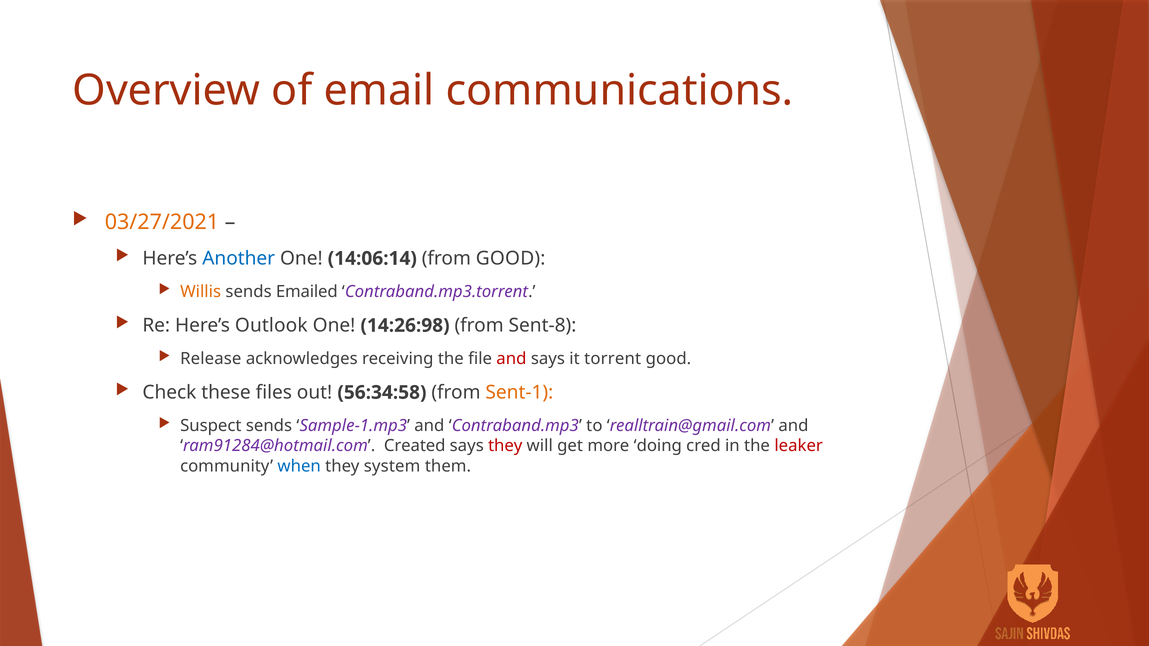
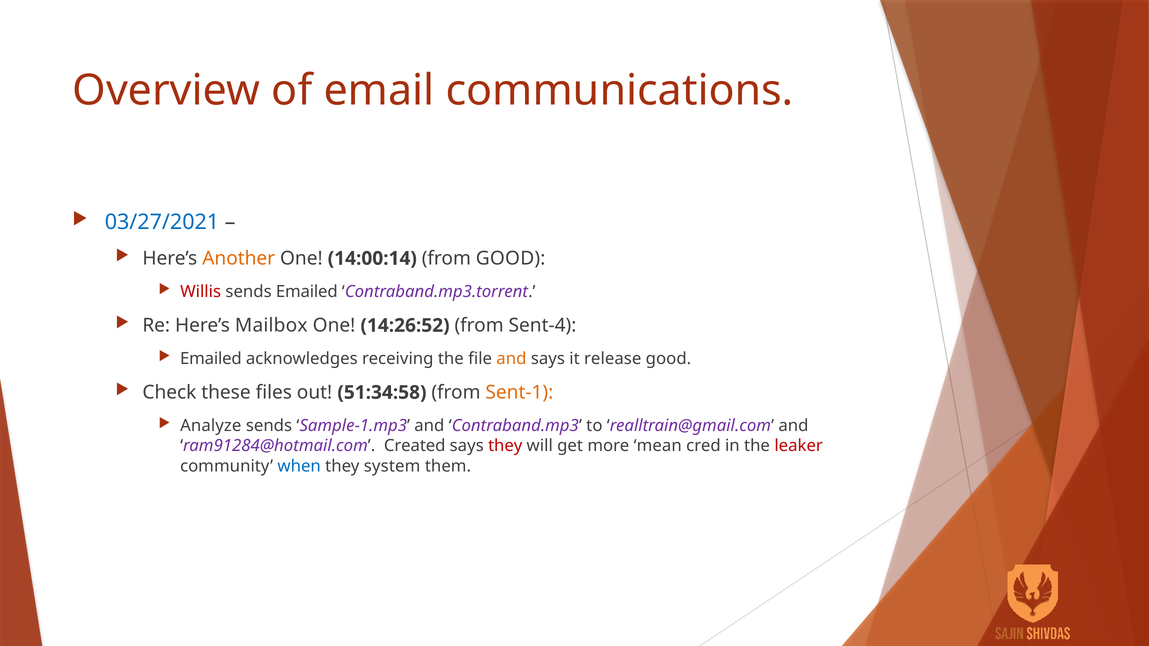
03/27/2021 colour: orange -> blue (162, 222)
Another colour: blue -> orange (239, 259)
14:06:14: 14:06:14 -> 14:00:14 (372, 259)
Willis colour: orange -> red (201, 292)
Outlook: Outlook -> Mailbox (271, 326)
14:26:98: 14:26:98 -> 14:26:52 (405, 326)
Sent-8: Sent-8 -> Sent-4 (543, 326)
Release: Release -> Emailed (211, 359)
and colour: red -> orange (511, 359)
torrent: torrent -> release (613, 359)
56:34:58: 56:34:58 -> 51:34:58 (382, 393)
Suspect: Suspect -> Analyze (211, 426)
doing: doing -> mean (658, 446)
